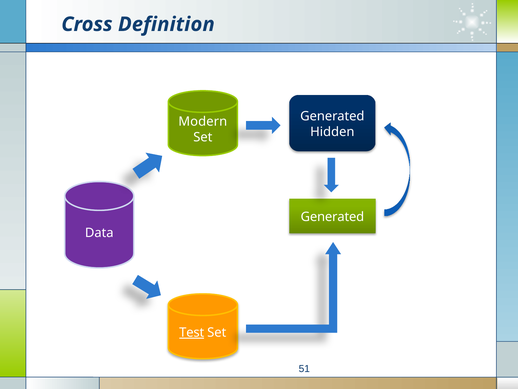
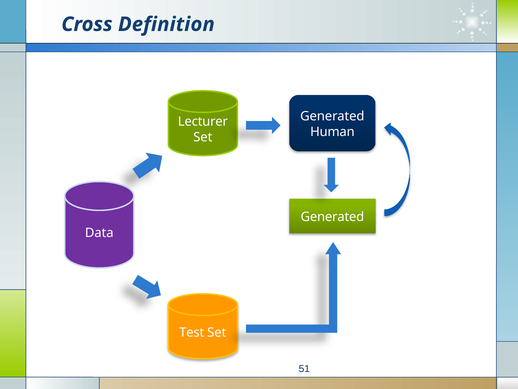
Modern: Modern -> Lecturer (203, 122)
Hidden: Hidden -> Human (332, 132)
Test underline: present -> none (192, 332)
